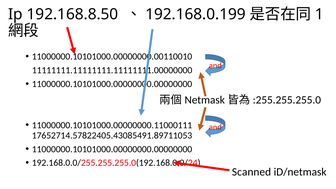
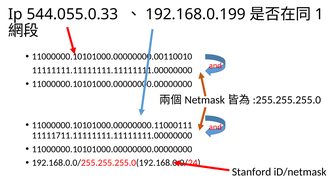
192.168.8.50: 192.168.8.50 -> 544.055.0.33 (72, 14)
17652714.57822405.43085491.89711053: 17652714.57822405.43085491.89711053 -> 11111711.11111111.11111111.00000000 (112, 135)
Scanned: Scanned -> Stanford (252, 172)
